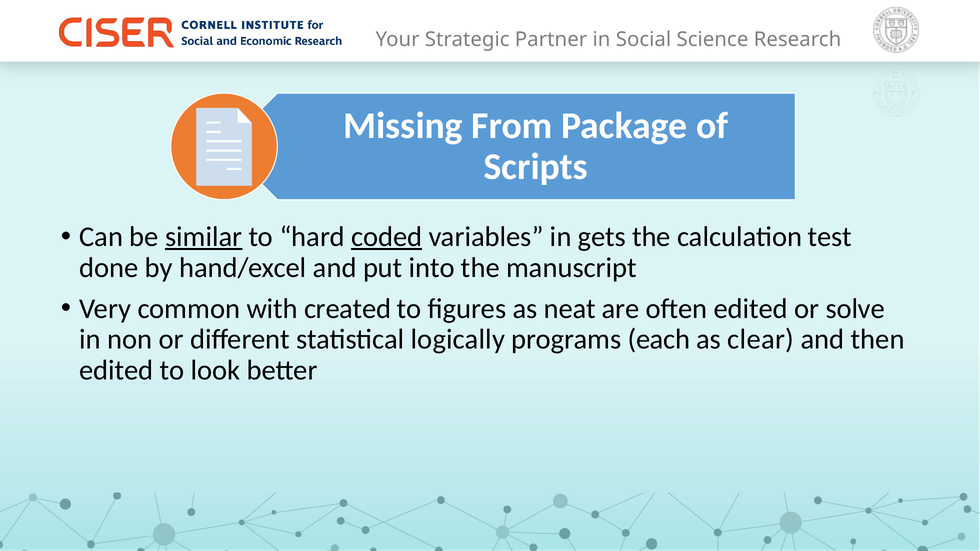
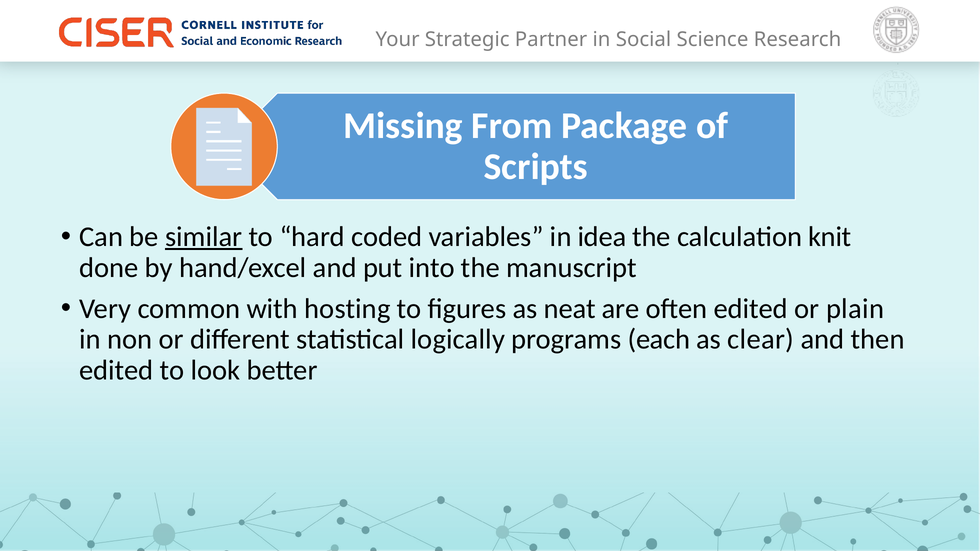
coded underline: present -> none (387, 237)
gets: gets -> idea (602, 237)
test: test -> knit (830, 237)
created: created -> hosting (347, 309)
solve: solve -> plain (855, 309)
